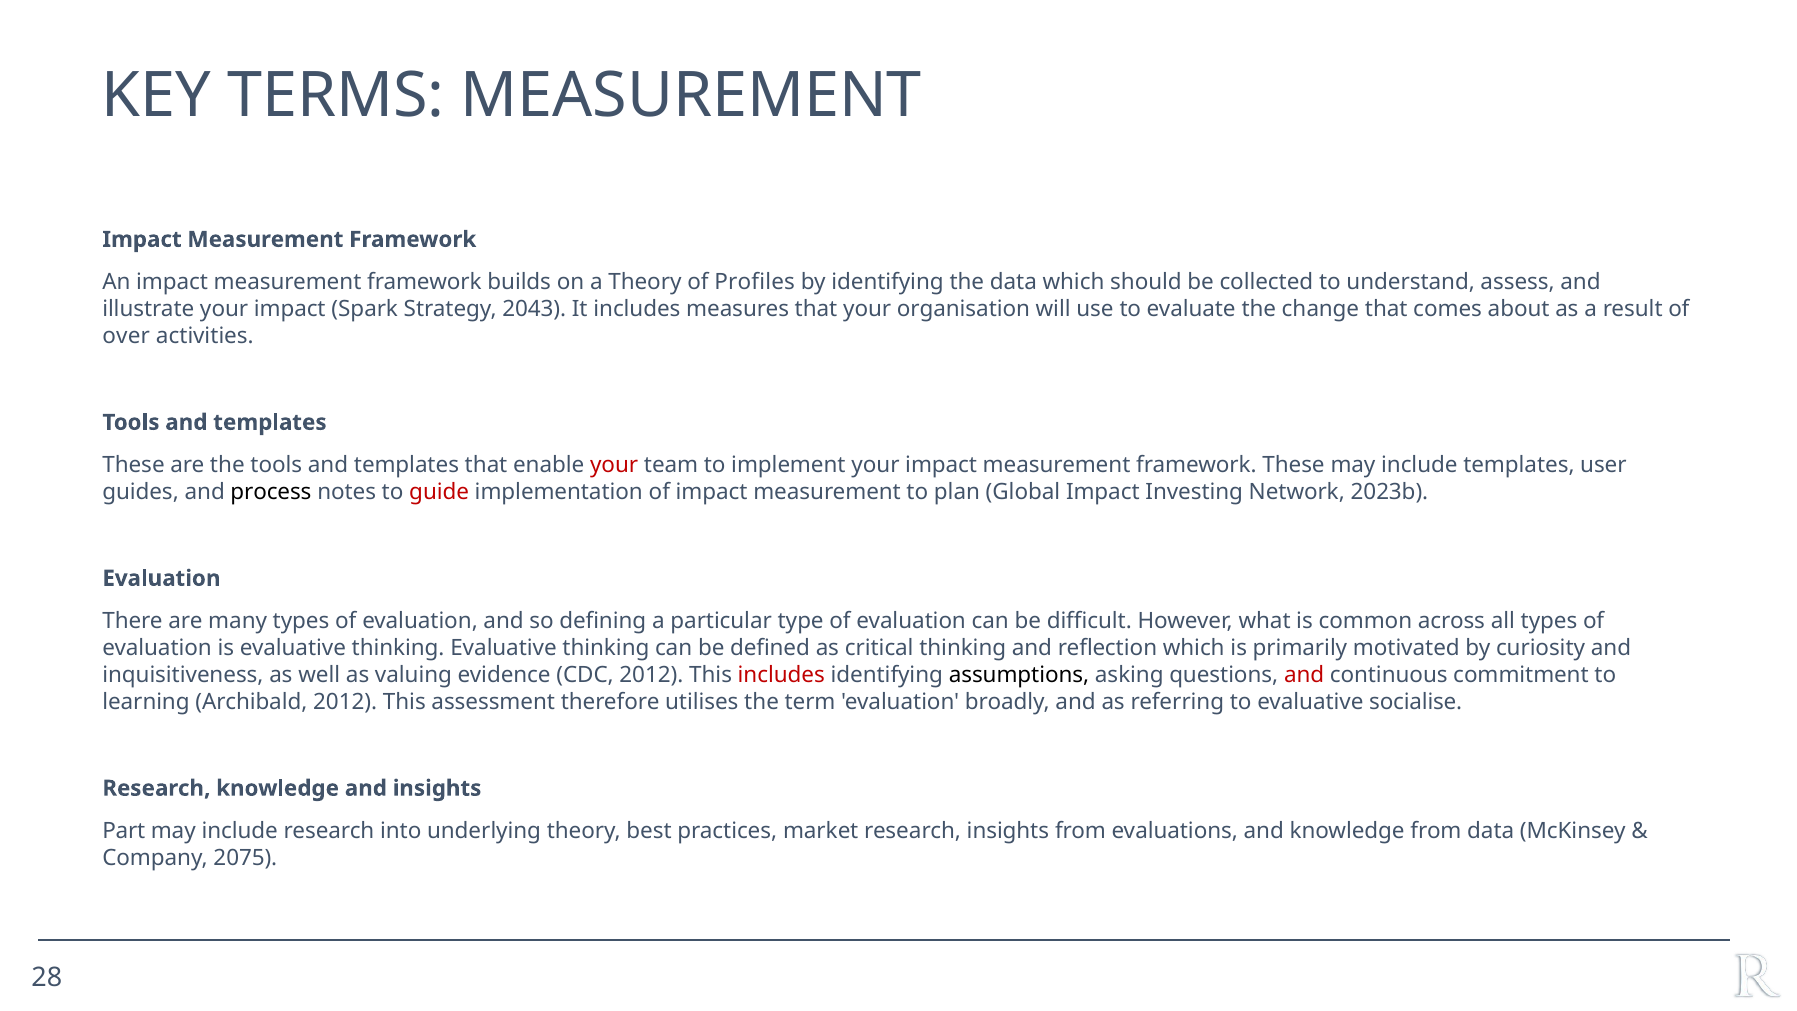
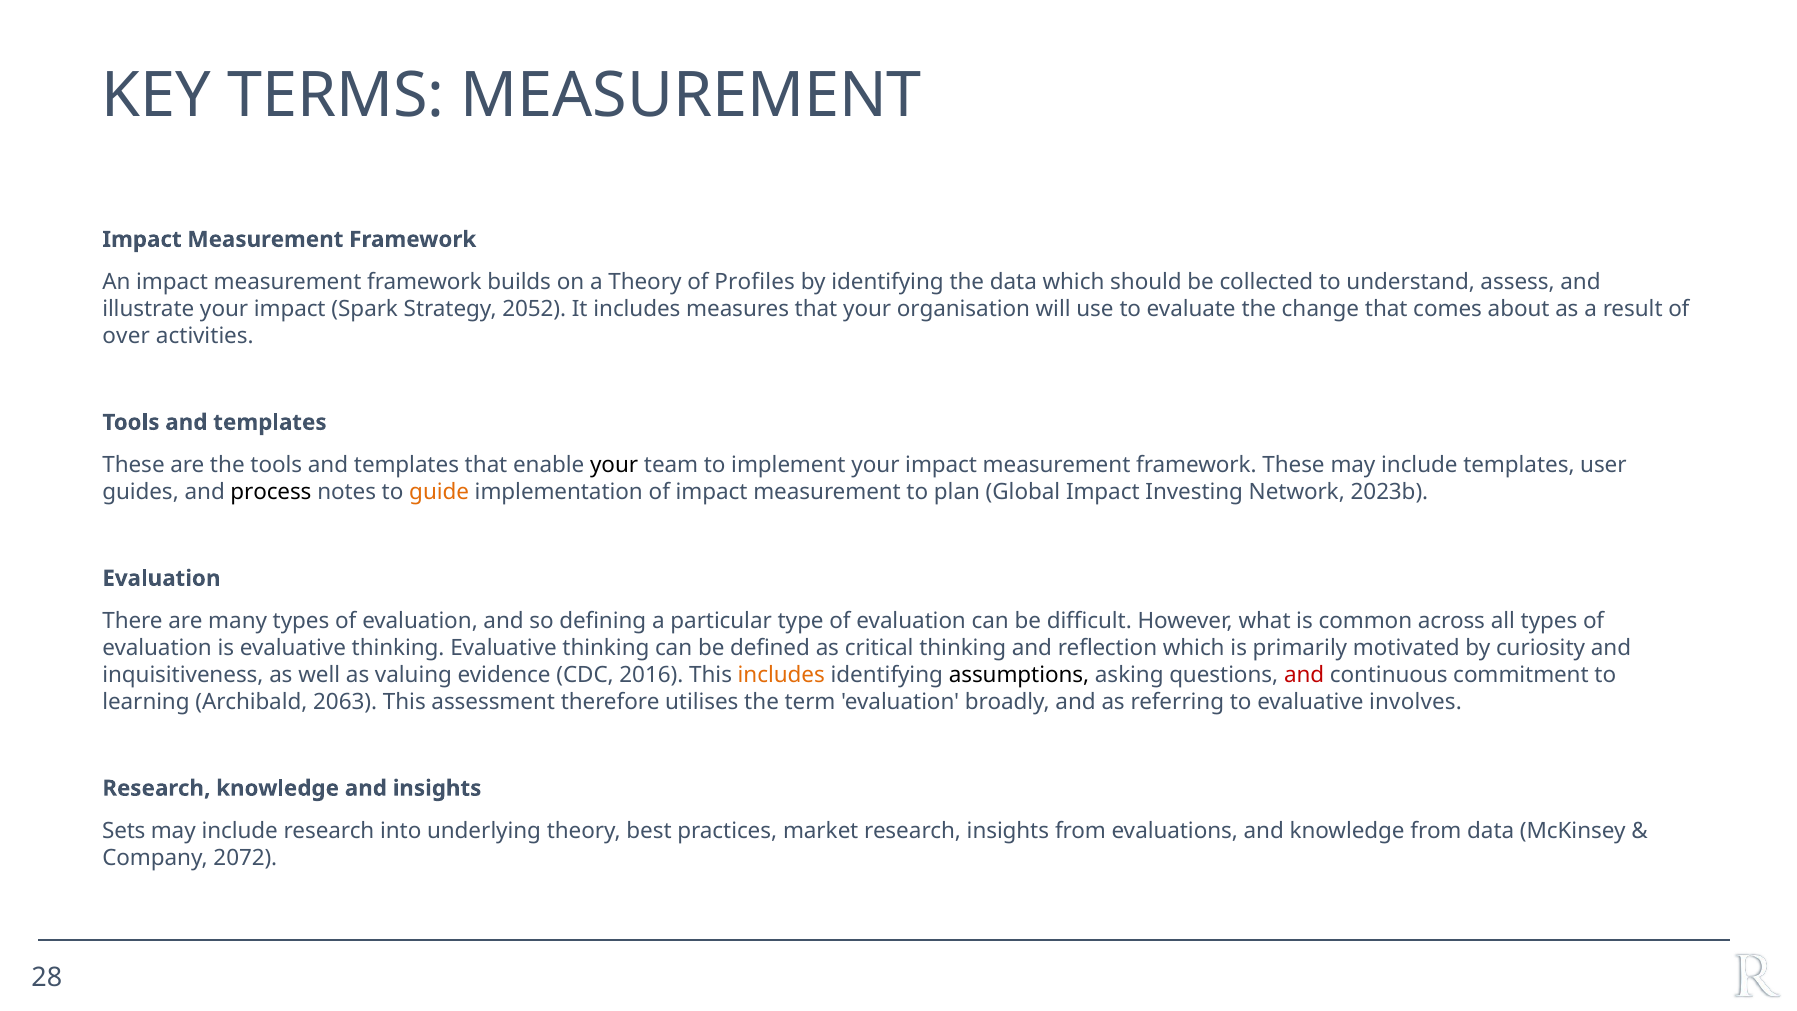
2043: 2043 -> 2052 (534, 309)
your colour: red -> black (614, 465)
guide colour: red -> orange (439, 492)
CDC 2012: 2012 -> 2016 (651, 675)
includes colour: red -> orange (781, 675)
Archibald 2012: 2012 -> 2063 (345, 702)
socialise: socialise -> involves (1416, 702)
Part: Part -> Sets (124, 831)
2075: 2075 -> 2072 (245, 858)
